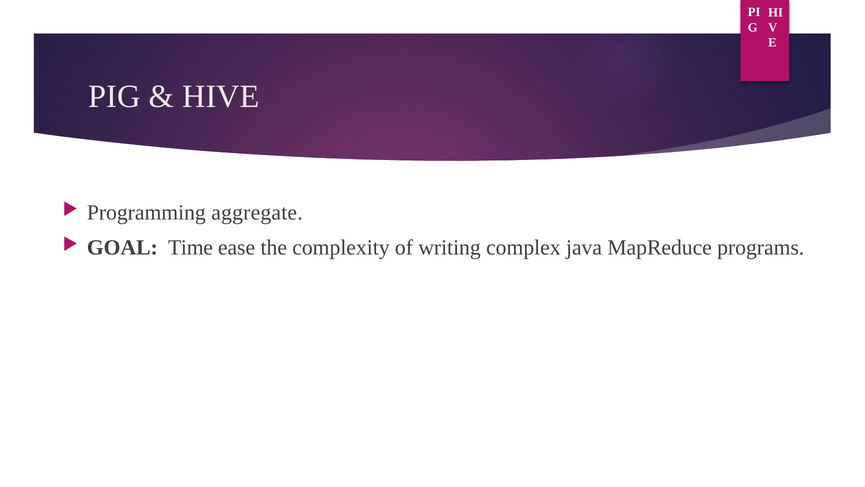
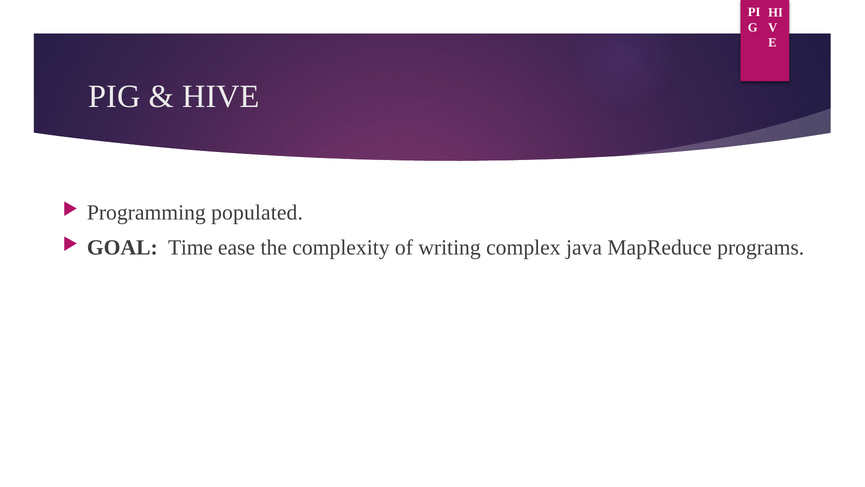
aggregate: aggregate -> populated (257, 212)
